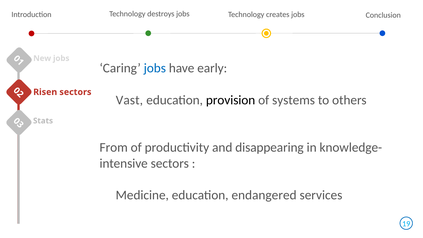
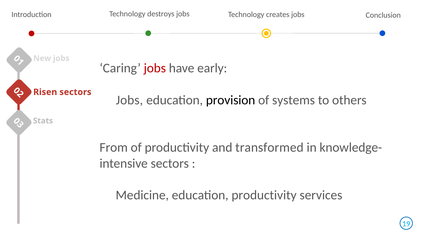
jobs colour: blue -> red (155, 68)
Vast: Vast -> Jobs (129, 100)
disappearing: disappearing -> transformed (269, 148)
education endangered: endangered -> productivity (264, 195)
